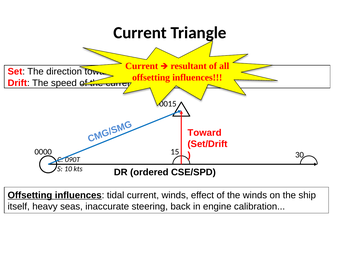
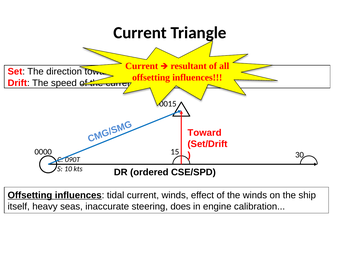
back: back -> does (181, 206)
